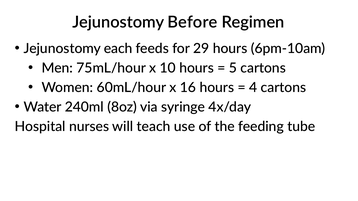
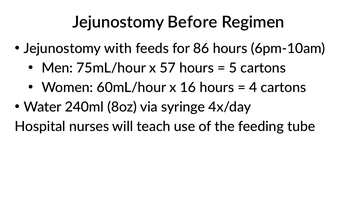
each: each -> with (118, 49)
29: 29 -> 86 (201, 49)
10: 10 -> 57 (168, 68)
